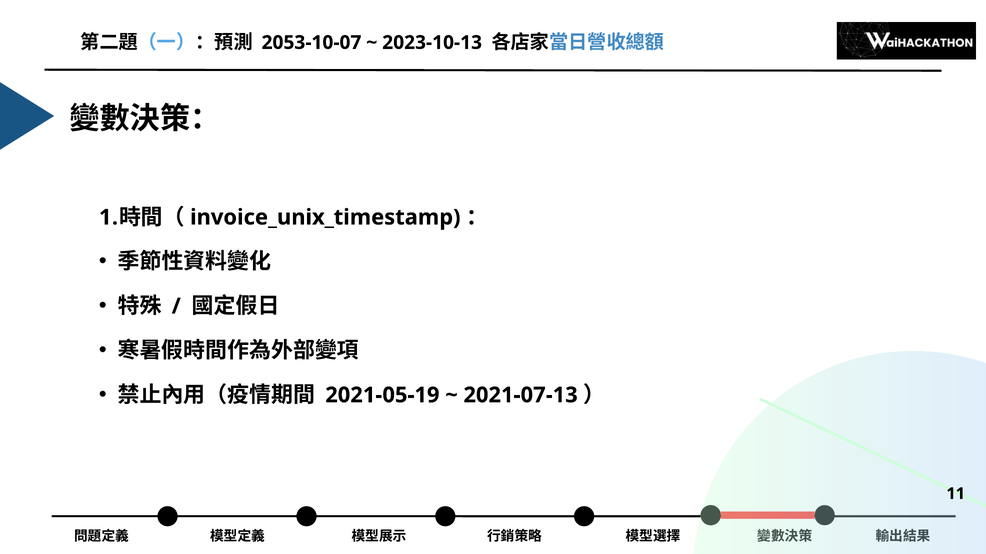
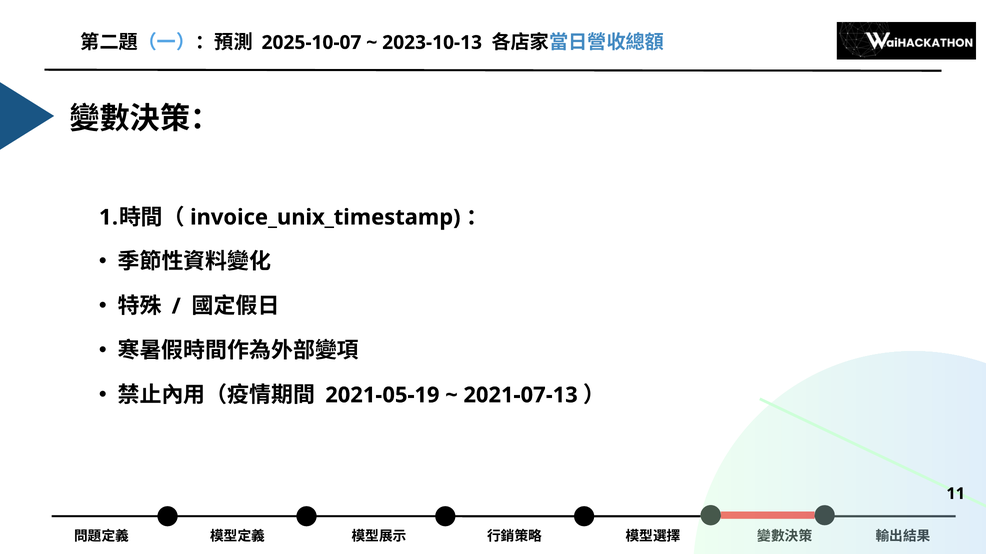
2053-10-07: 2053-10-07 -> 2025-10-07 (311, 43)
